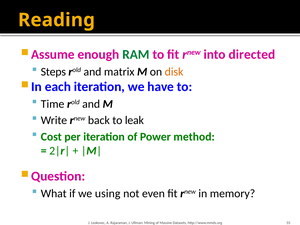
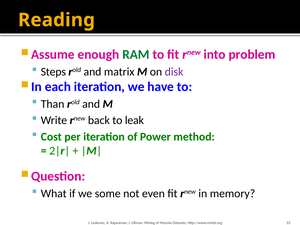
directed: directed -> problem (252, 54)
disk colour: orange -> purple (174, 72)
Time: Time -> Than (53, 104)
using: using -> some (108, 194)
